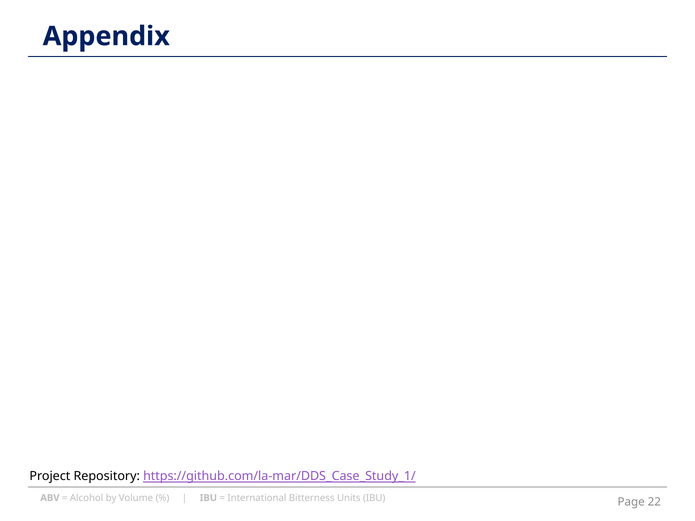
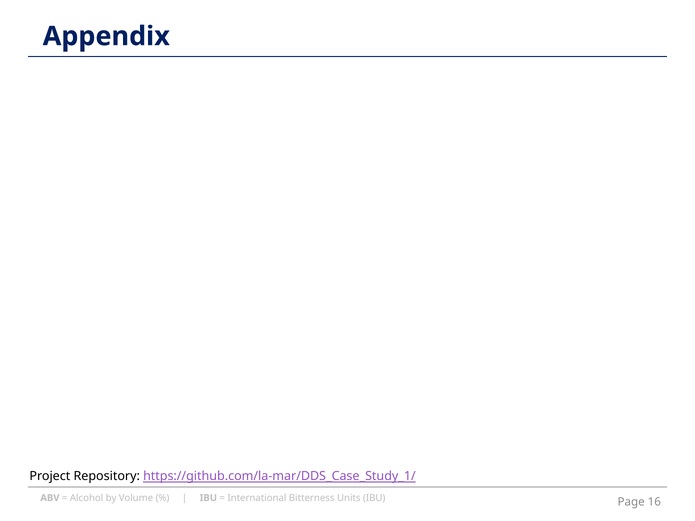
22: 22 -> 16 (654, 502)
